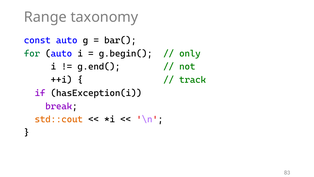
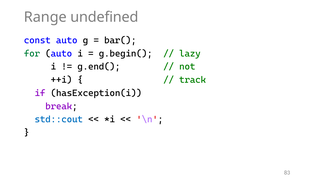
taxonomy: taxonomy -> undefined (104, 17)
only: only -> lazy (190, 53)
std::cout colour: orange -> blue (59, 119)
